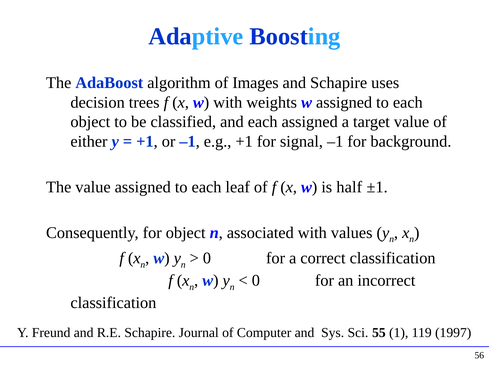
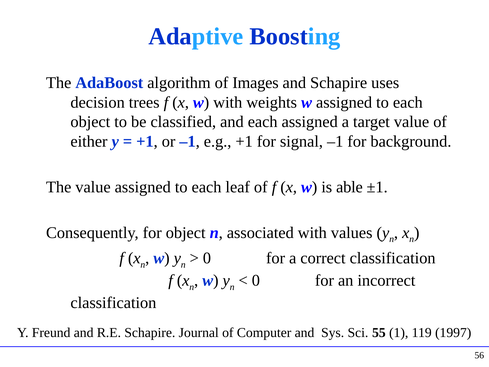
half: half -> able (349, 187)
